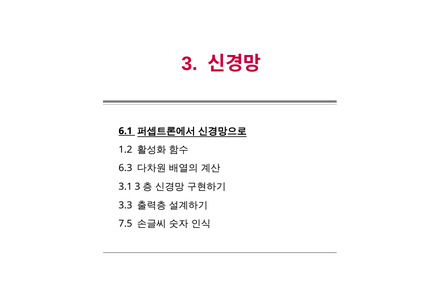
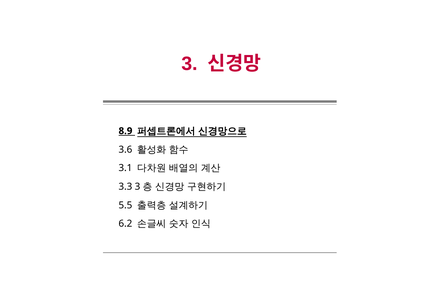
6.1: 6.1 -> 8.9 (125, 131)
1.2: 1.2 -> 3.6 (125, 149)
6.3: 6.3 -> 3.1 (125, 168)
3.1: 3.1 -> 3.3 (125, 187)
3.3: 3.3 -> 5.5 (125, 205)
7.5: 7.5 -> 6.2 (125, 224)
